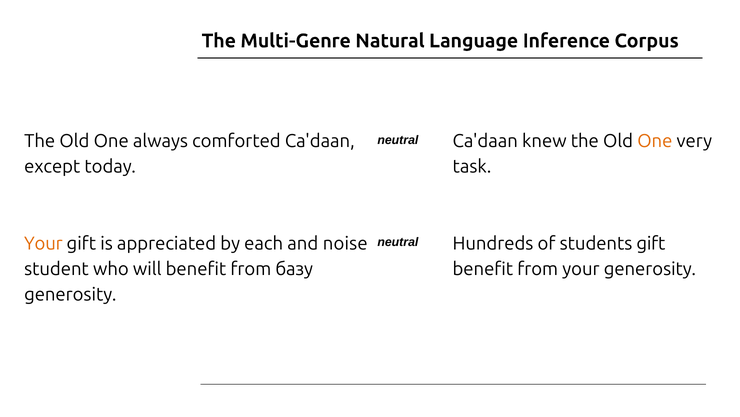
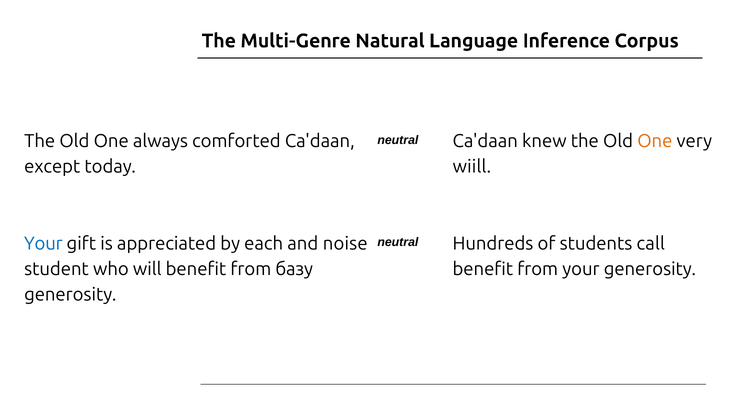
task: task -> wiill (472, 166)
Your colour: orange -> blue (43, 243)
students gift: gift -> call (651, 243)
